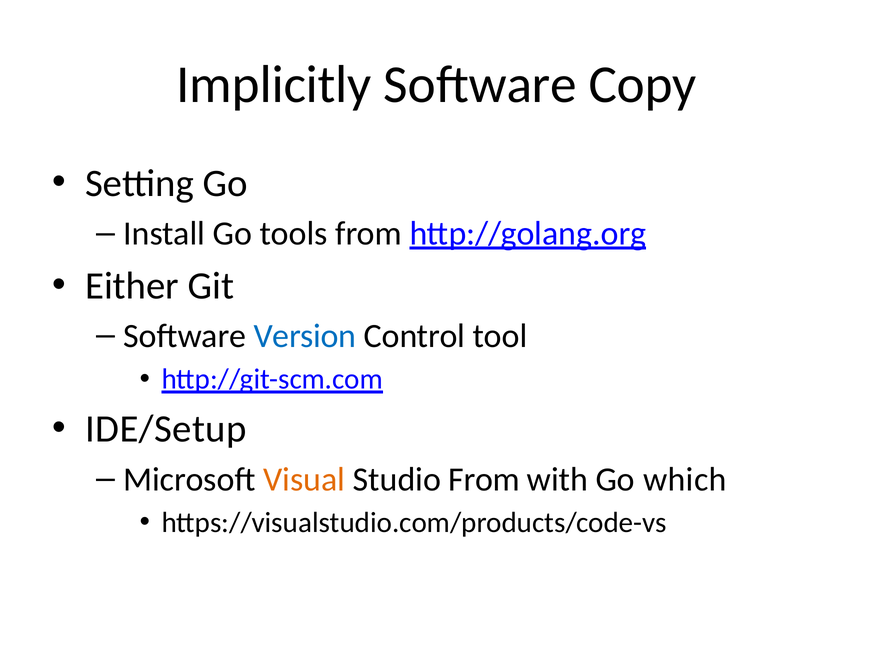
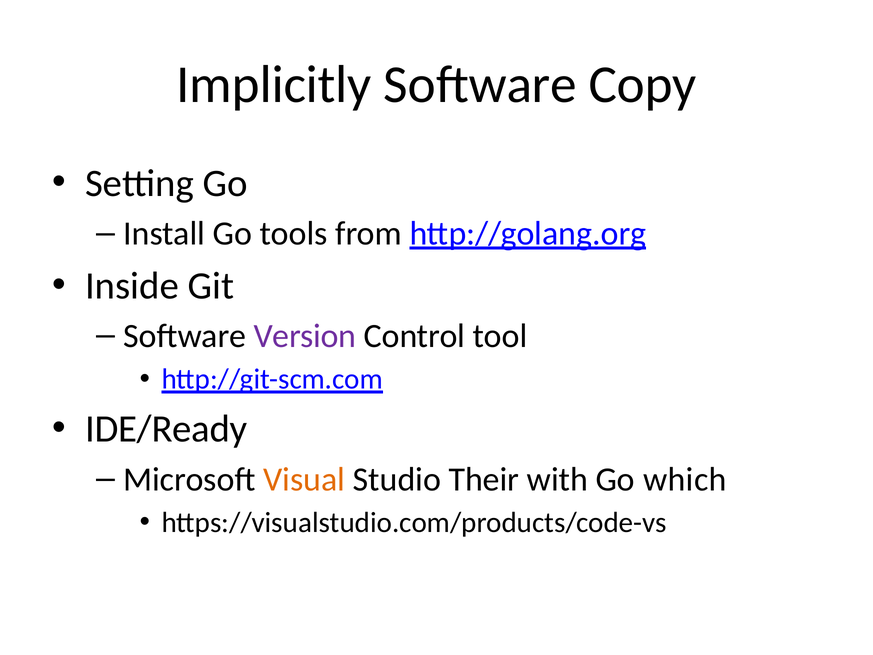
Either: Either -> Inside (132, 286)
Version colour: blue -> purple (305, 336)
IDE/Setup: IDE/Setup -> IDE/Ready (166, 429)
Studio From: From -> Their (484, 479)
